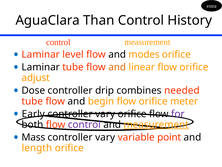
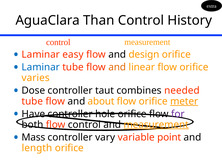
level: level -> easy (73, 54)
modes: modes -> design (144, 54)
Laminar colour: black -> blue (41, 67)
adjust: adjust -> varies (36, 78)
drip: drip -> taut (105, 90)
begin: begin -> about (101, 101)
meter underline: none -> present (184, 101)
Early: Early -> Have (33, 114)
vary: vary -> hole (105, 114)
control colour: purple -> black (84, 124)
